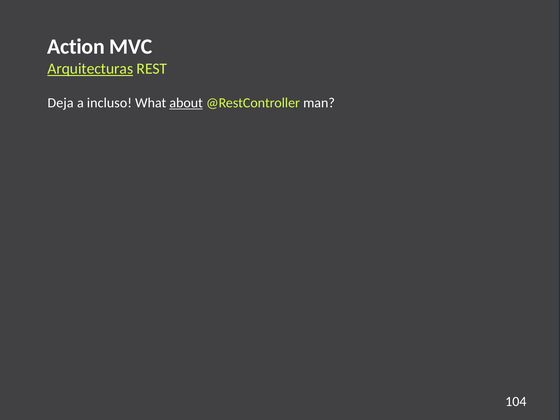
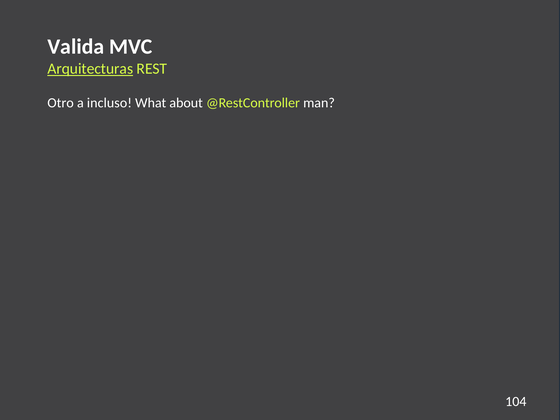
Action: Action -> Valida (76, 47)
Deja: Deja -> Otro (61, 103)
about underline: present -> none (186, 103)
